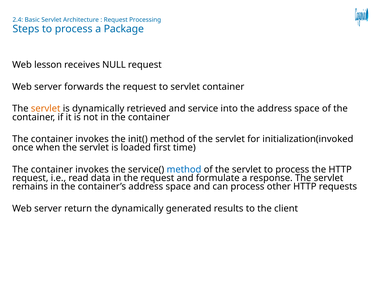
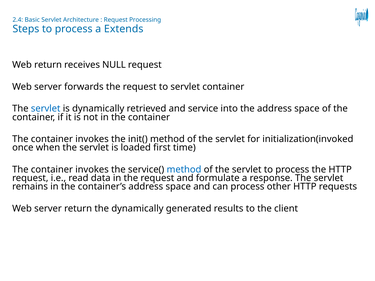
Package: Package -> Extends (124, 29)
Web lesson: lesson -> return (48, 65)
servlet colour: orange -> blue (46, 109)
